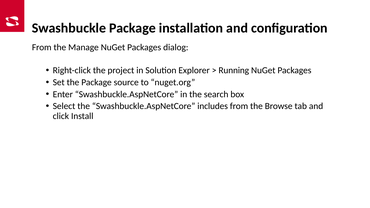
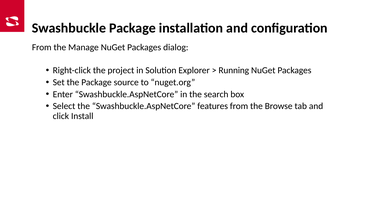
includes: includes -> features (213, 106)
